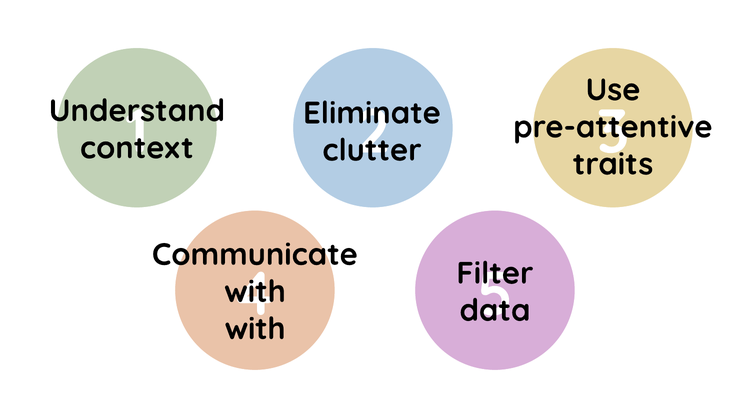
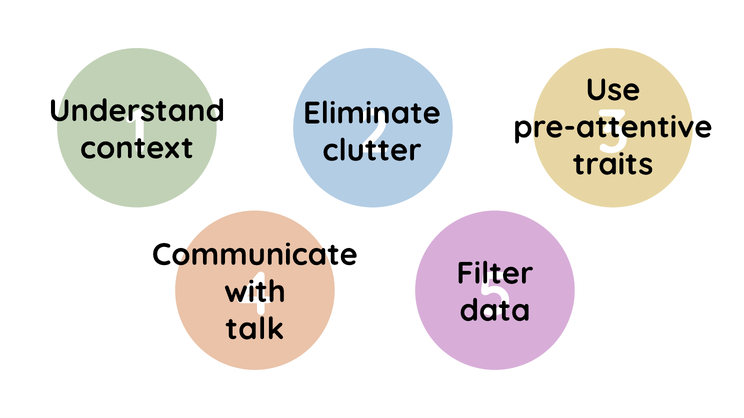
with: with -> talk (255, 329)
